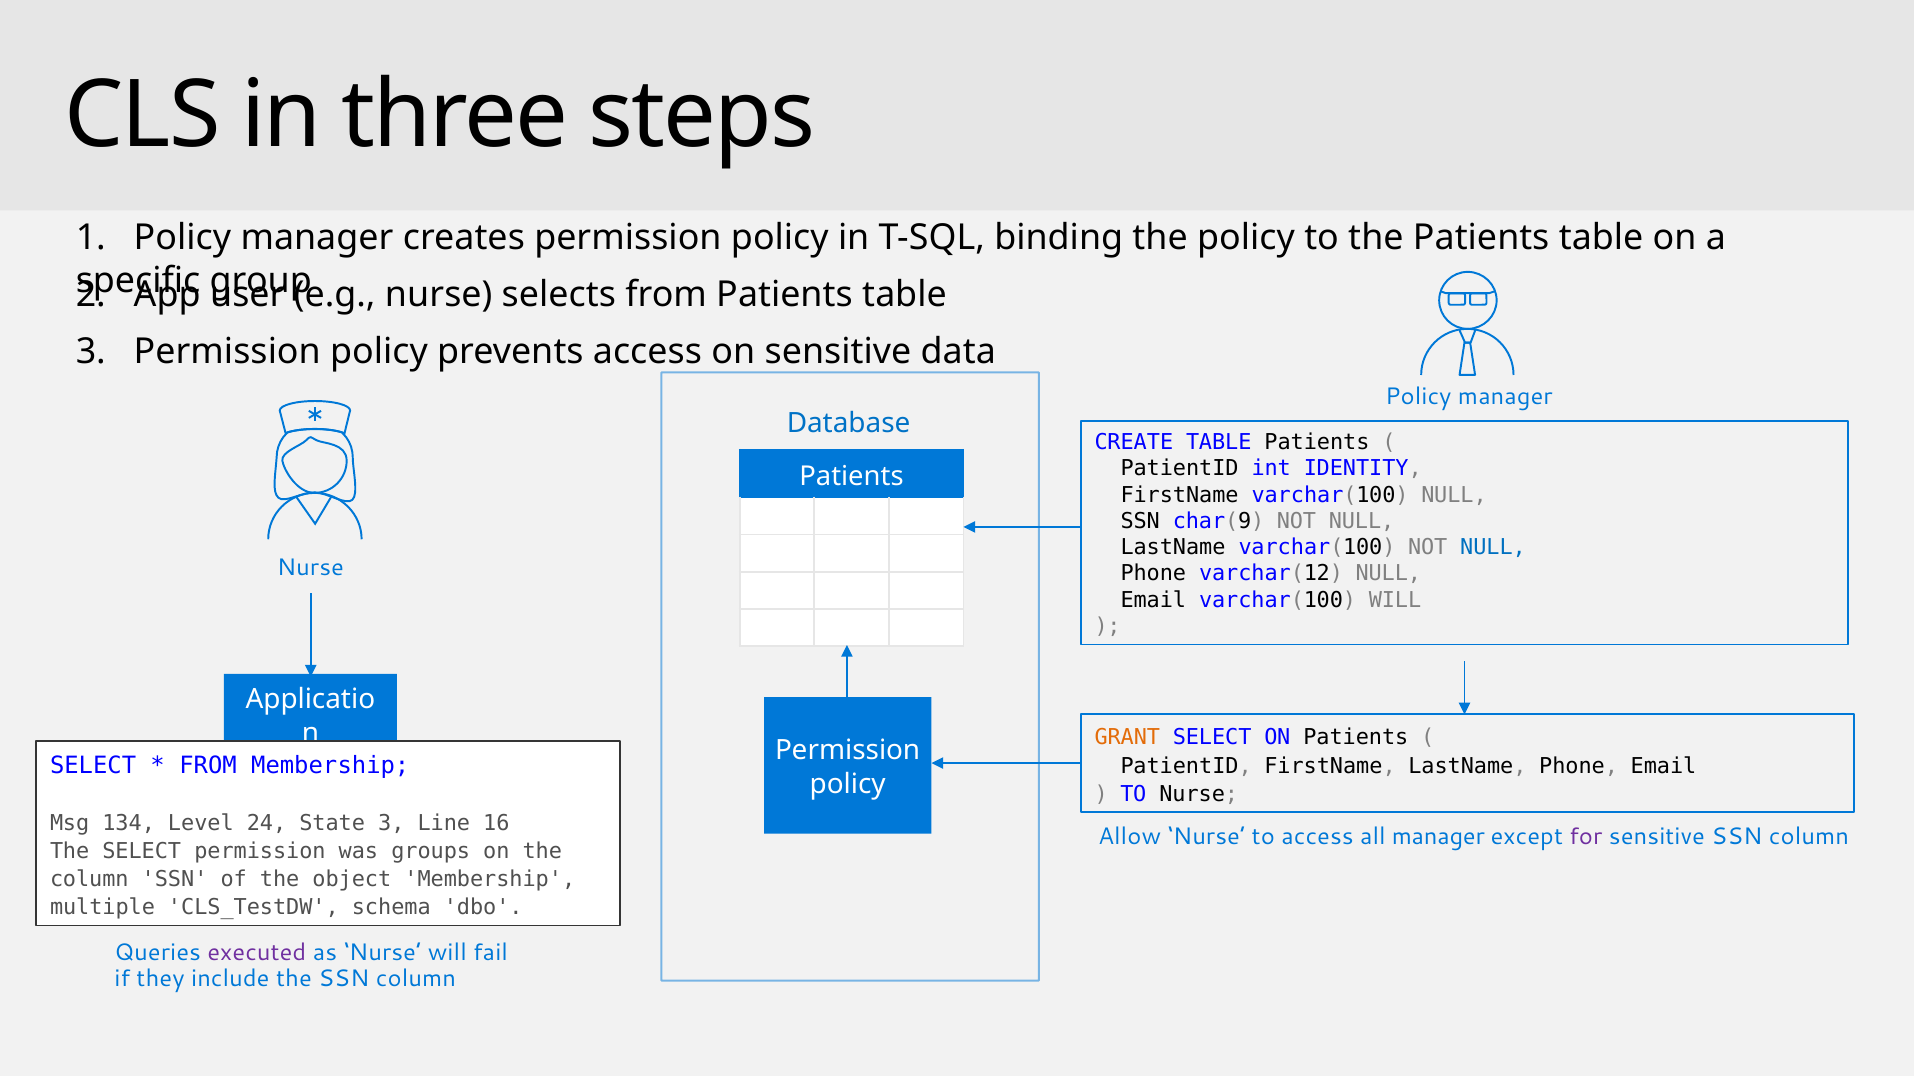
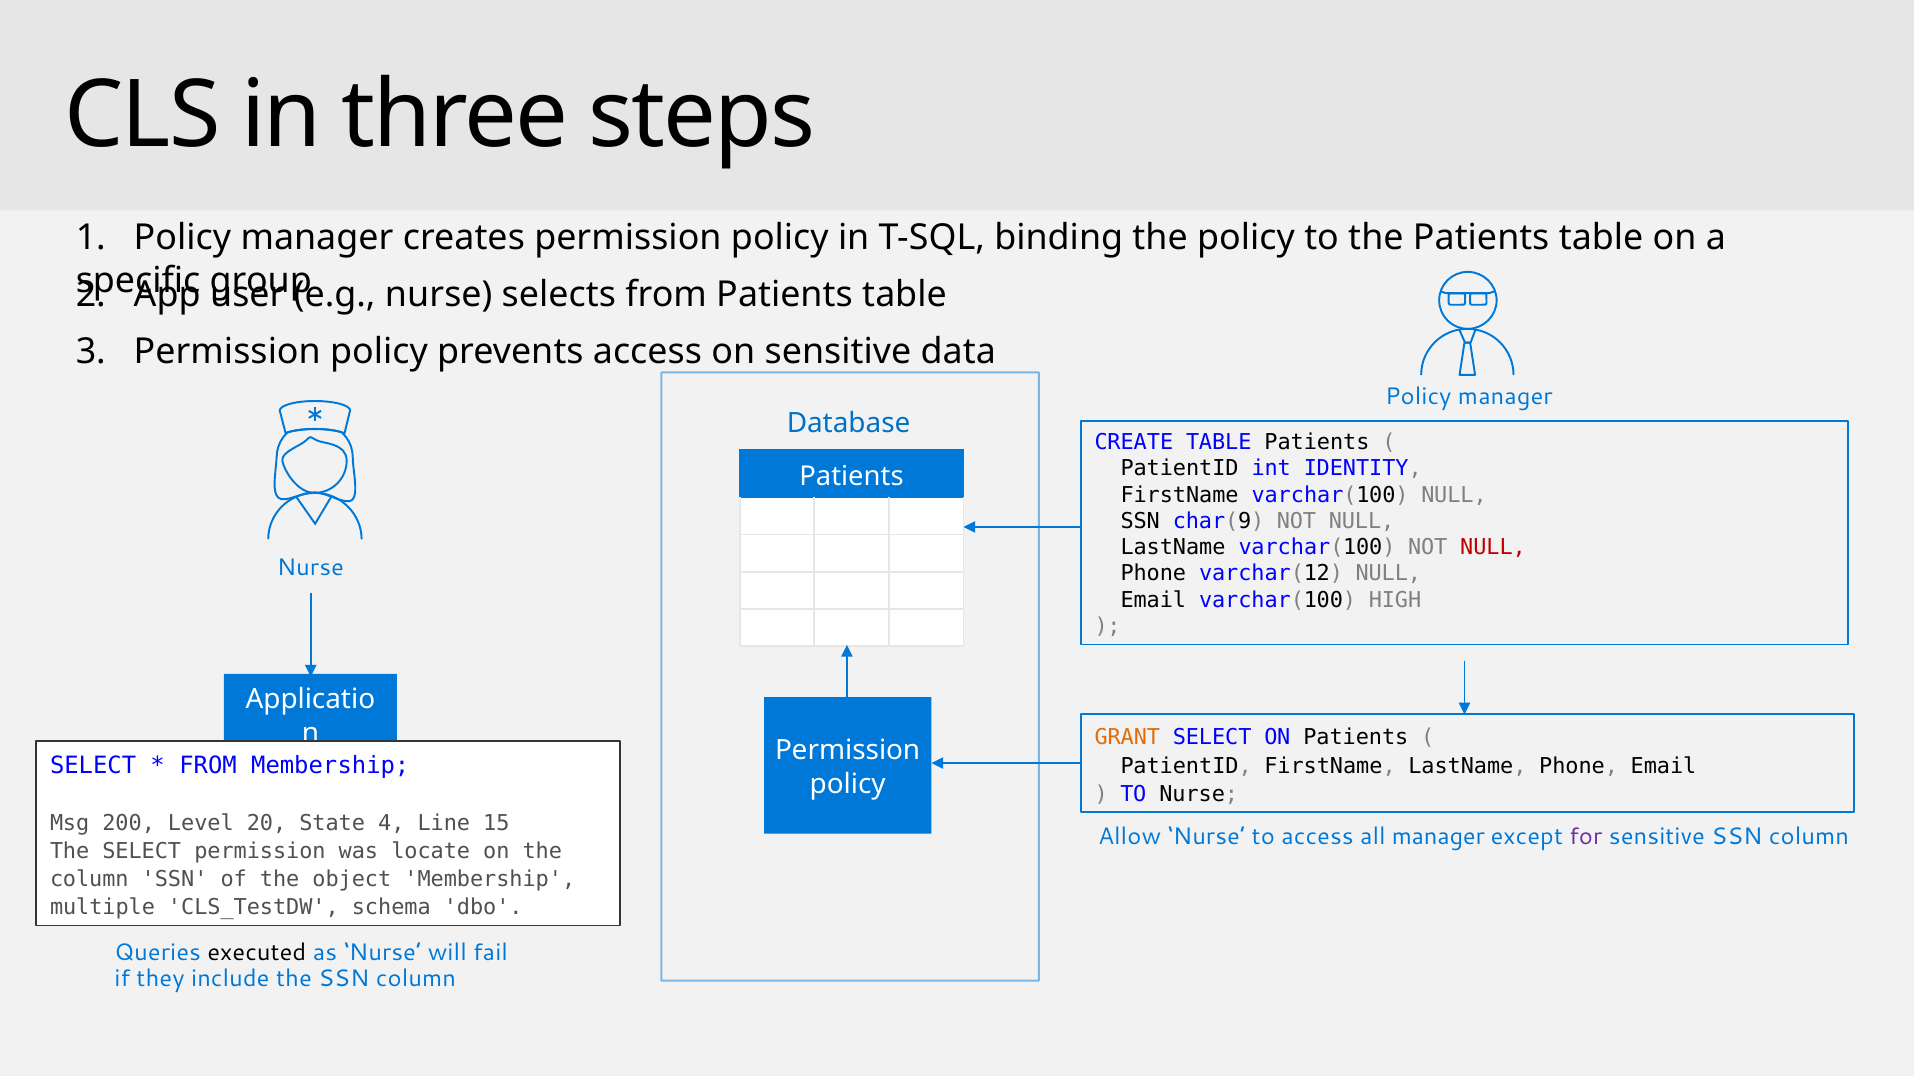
NULL colour: blue -> red (1493, 548)
varchar(100 WILL: WILL -> HIGH (1395, 600)
134: 134 -> 200 (129, 823)
24: 24 -> 20 (267, 823)
State 3: 3 -> 4 (391, 823)
16: 16 -> 15 (496, 823)
groups: groups -> locate (431, 851)
executed colour: purple -> black (257, 953)
